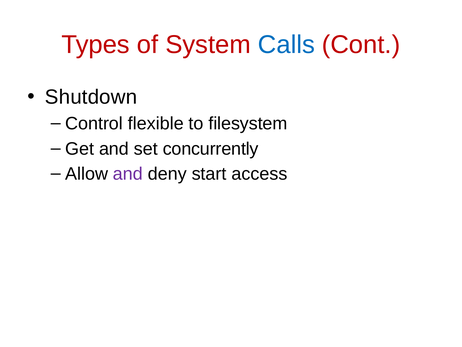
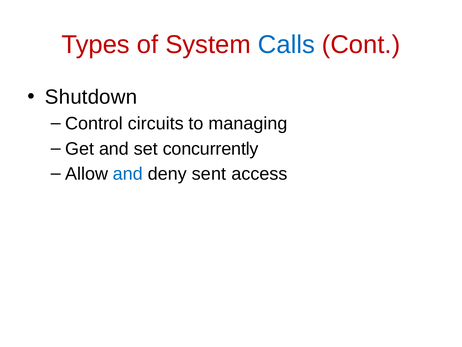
flexible: flexible -> circuits (156, 123)
filesystem: filesystem -> managing (248, 123)
and colour: purple -> blue (128, 174)
start: start -> sent (209, 174)
